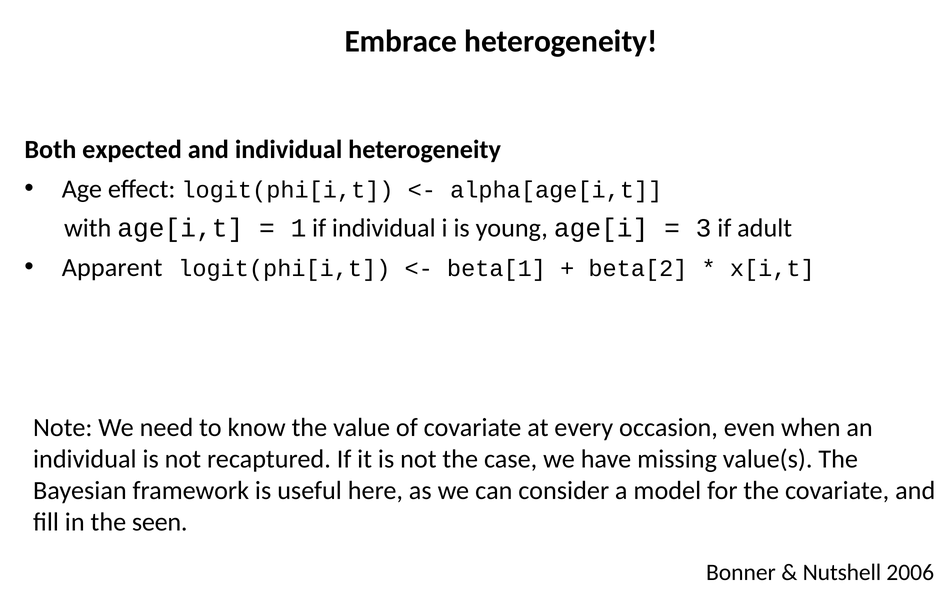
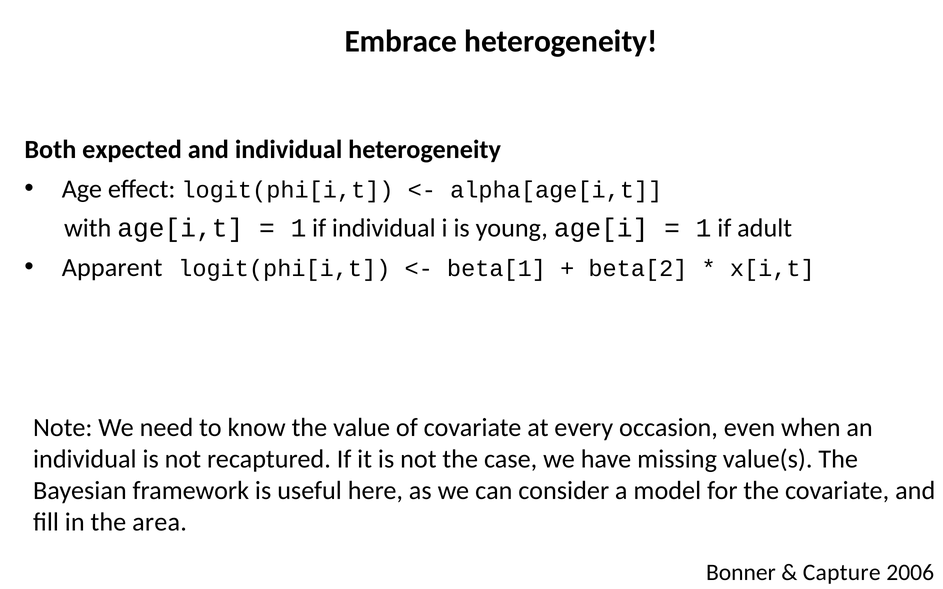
3: 3 -> 1 (704, 228)
seen: seen -> area (160, 522)
Nutshell: Nutshell -> Capture (842, 573)
